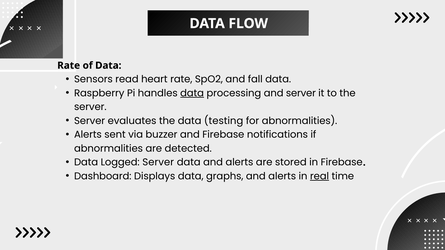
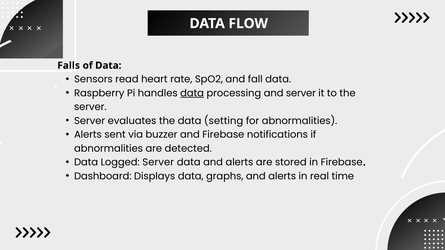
Rate: Rate -> Falls (69, 66)
testing: testing -> setting (224, 121)
real underline: present -> none (320, 176)
